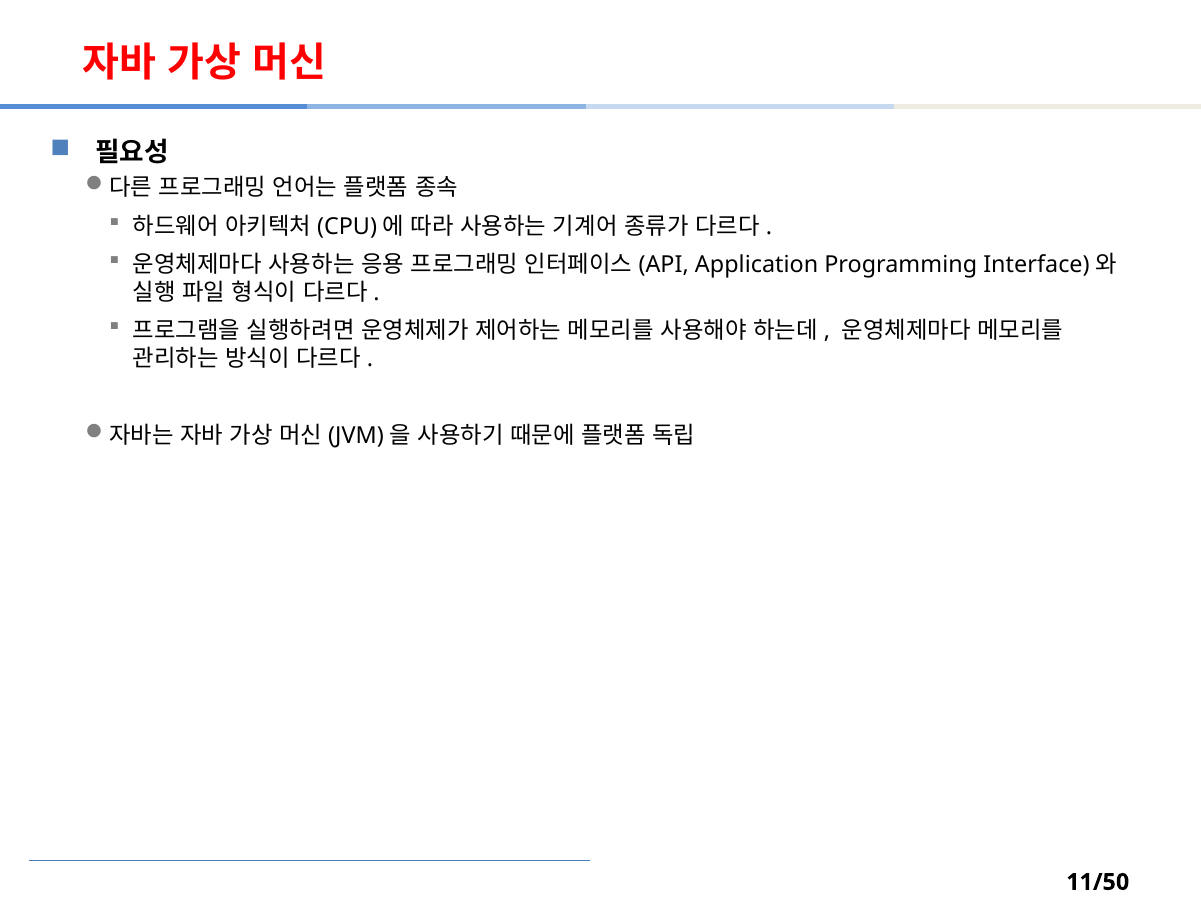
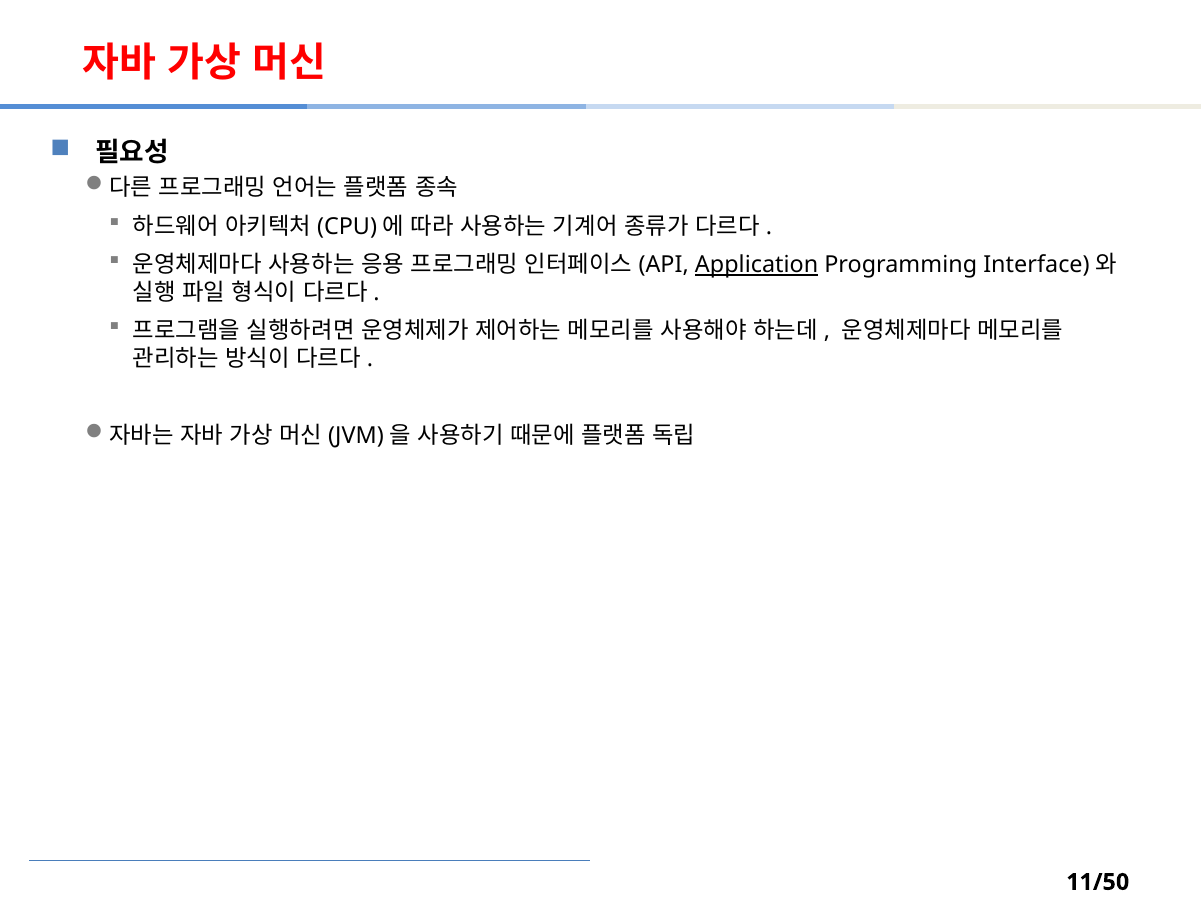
Application underline: none -> present (757, 265)
